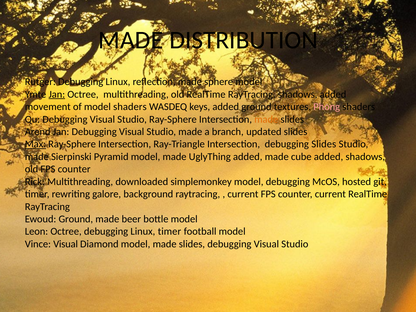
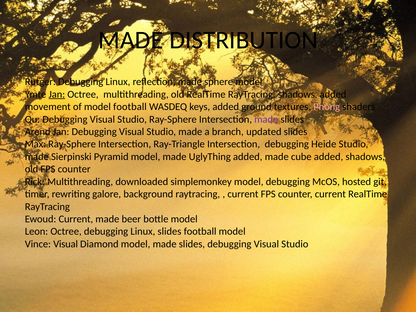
model shaders: shaders -> football (130, 107)
made colour: orange -> purple (266, 119)
Max underline: present -> none (35, 144)
debugging Slides: Slides -> Heide (324, 144)
Ewoud Ground: Ground -> Current (76, 219)
Linux timer: timer -> slides (169, 232)
